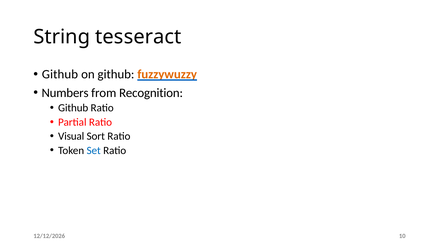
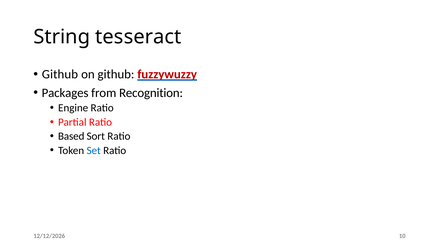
fuzzywuzzy colour: orange -> red (167, 74)
Numbers: Numbers -> Packages (65, 93)
Github: Github -> Engine (73, 108)
Visual: Visual -> Based (71, 136)
